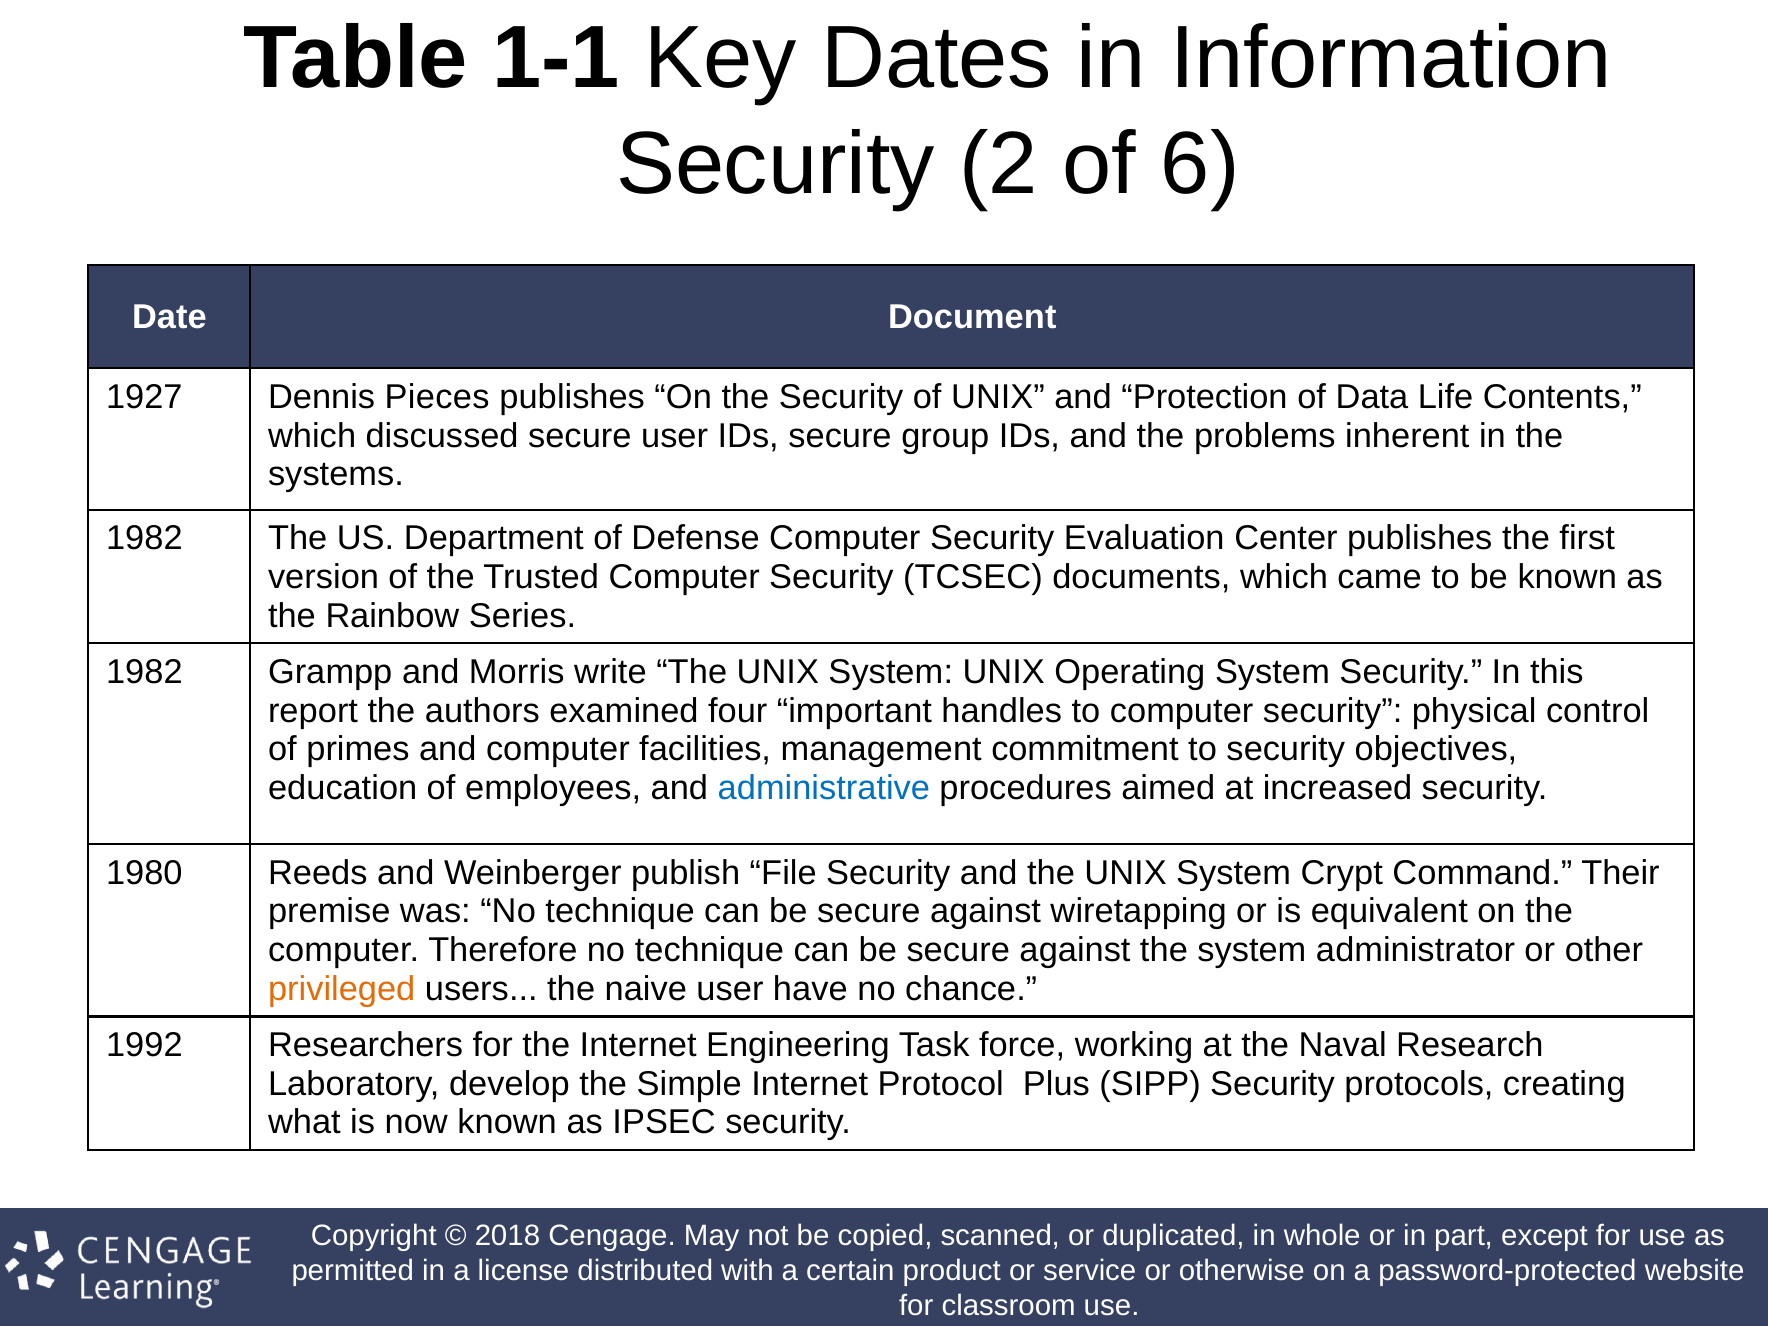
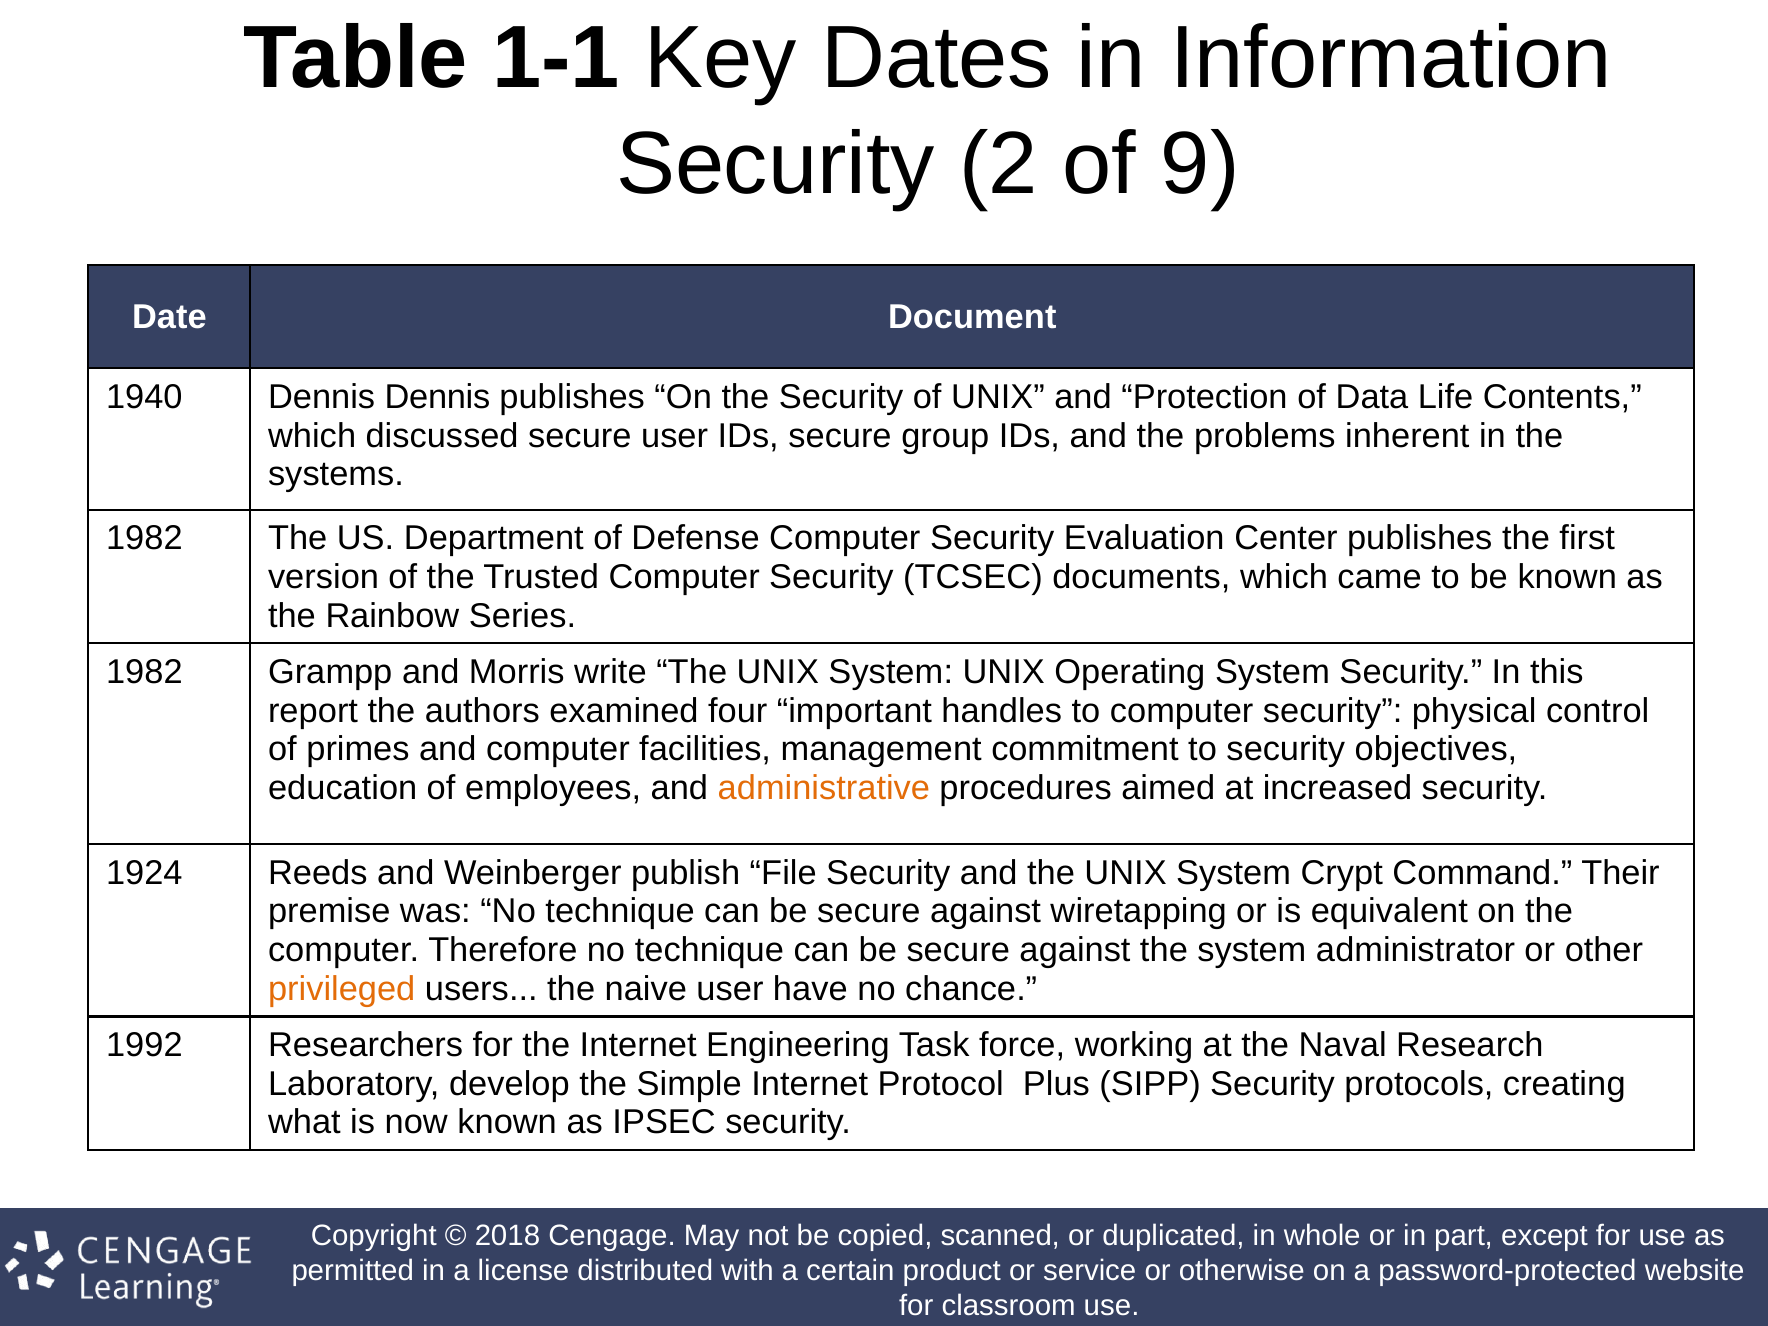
6: 6 -> 9 (1200, 164)
1927: 1927 -> 1940 (144, 397)
Dennis Pieces: Pieces -> Dennis (437, 397)
administrative colour: blue -> orange (824, 788)
1980: 1980 -> 1924 (144, 873)
